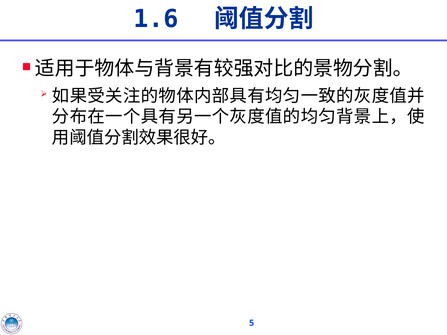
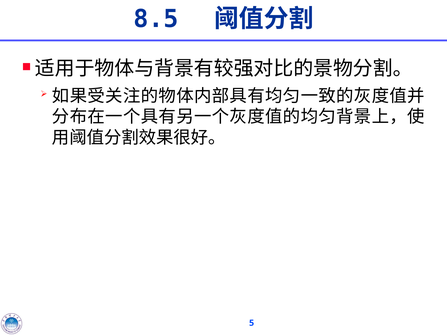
1.6: 1.6 -> 8.5 (156, 19)
